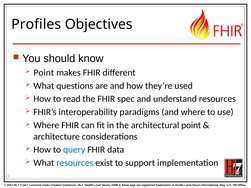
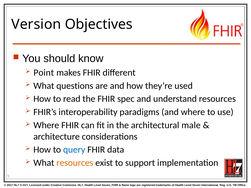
Profiles: Profiles -> Version (36, 24)
architectural point: point -> male (191, 125)
resources colour: blue -> orange (75, 163)
